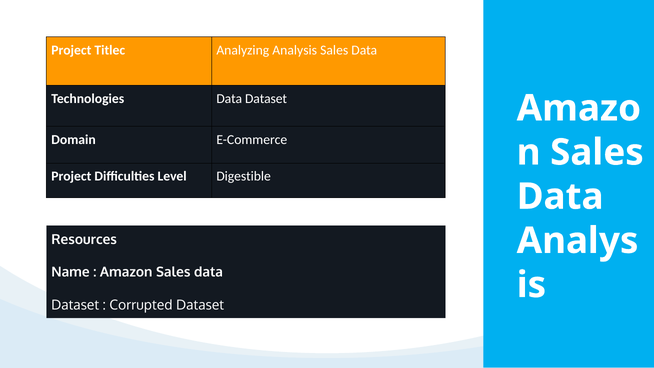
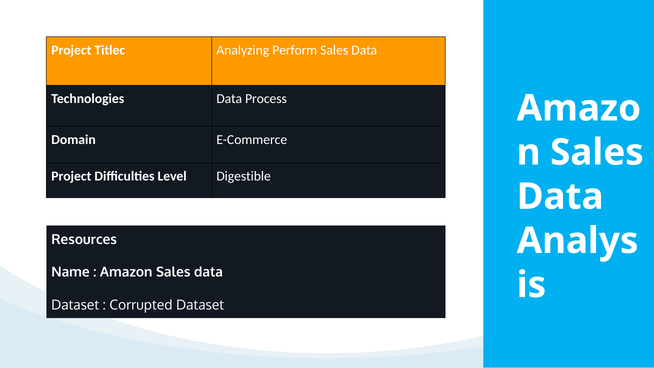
Analysis: Analysis -> Perform (295, 50)
Technologies Data Dataset: Dataset -> Process (266, 99)
